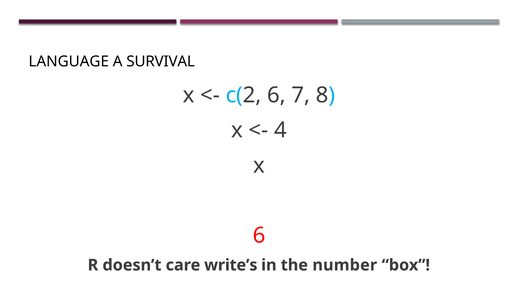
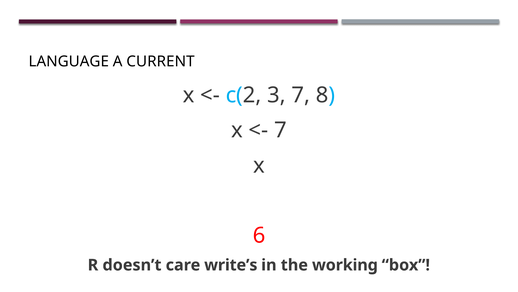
SURVIVAL: SURVIVAL -> CURRENT (161, 61)
c(2 6: 6 -> 3 (277, 95)
4: 4 -> 7 (280, 130)
number: number -> working (345, 265)
